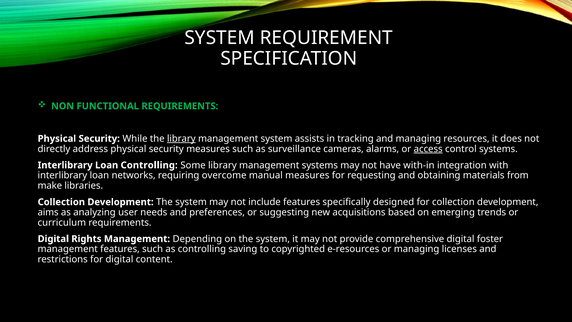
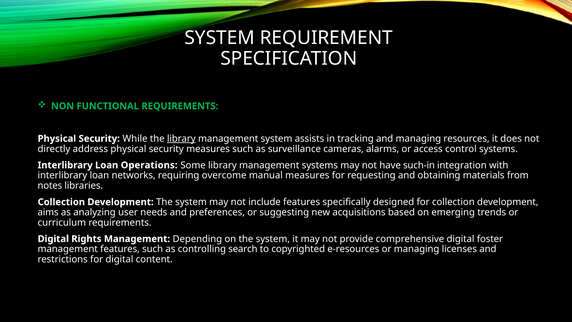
access underline: present -> none (428, 149)
Loan Controlling: Controlling -> Operations (149, 165)
with-in: with-in -> such-in (419, 165)
make: make -> notes (50, 186)
saving: saving -> search (243, 249)
